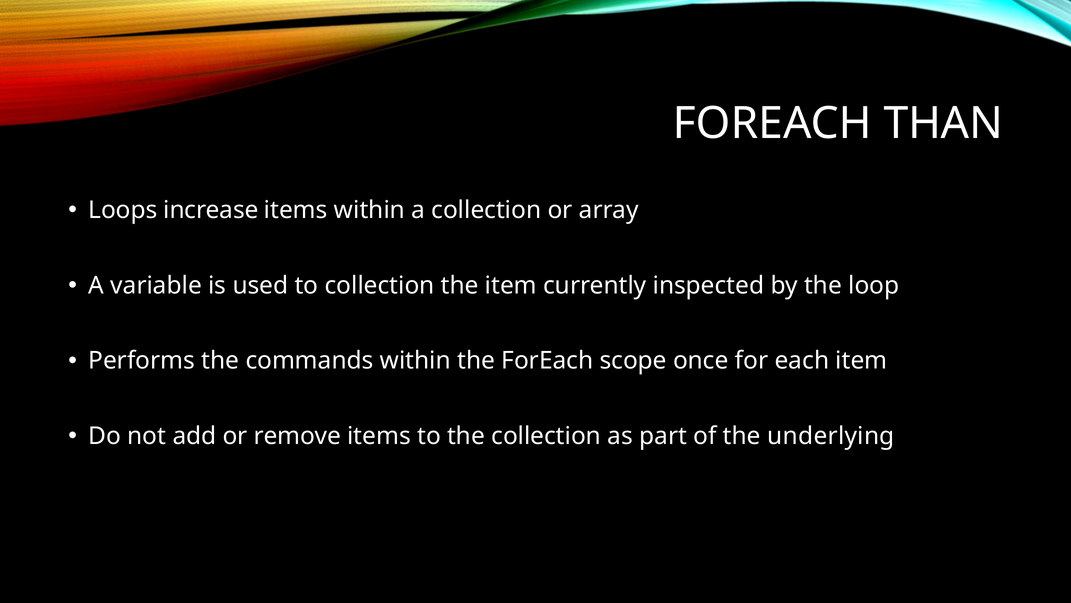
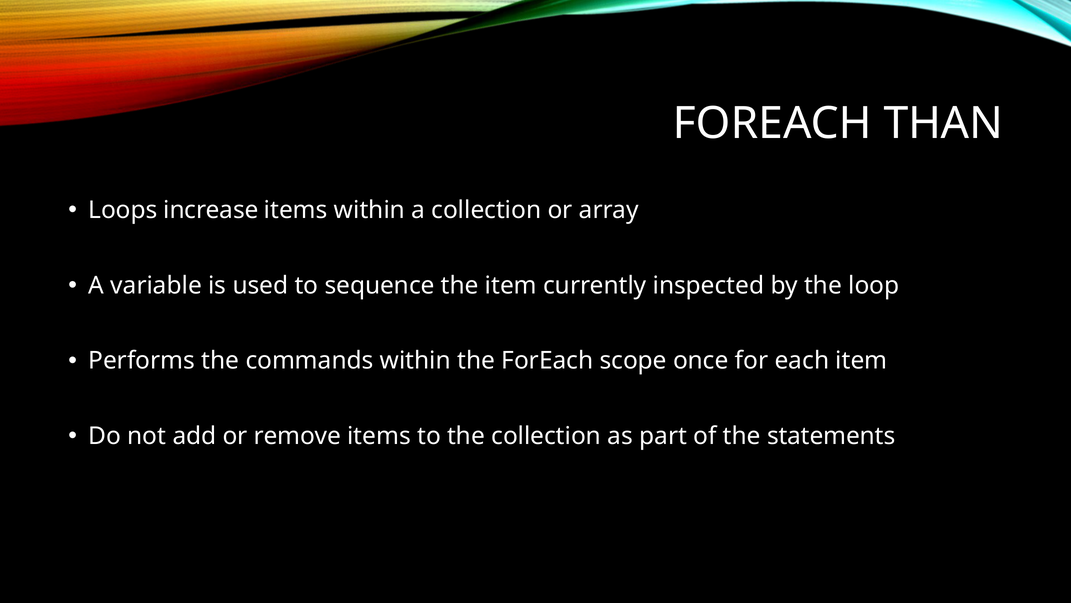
to collection: collection -> sequence (380, 285)
underlying: underlying -> statements (831, 436)
